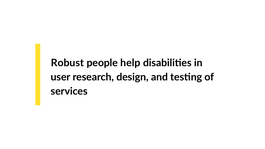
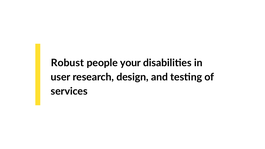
help: help -> your (130, 63)
